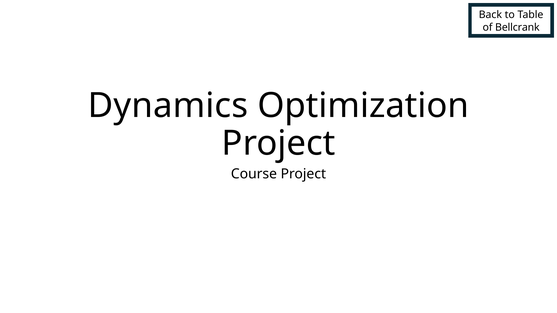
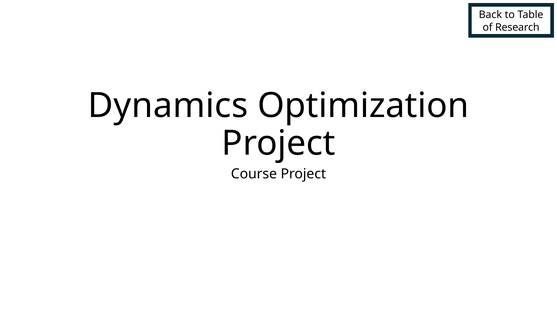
Bellcrank: Bellcrank -> Research (517, 27)
